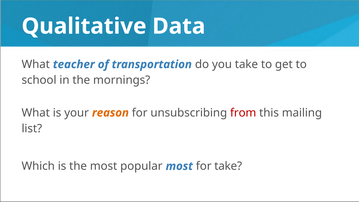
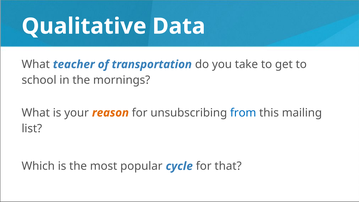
from colour: red -> blue (243, 113)
popular most: most -> cycle (179, 166)
for take: take -> that (228, 166)
